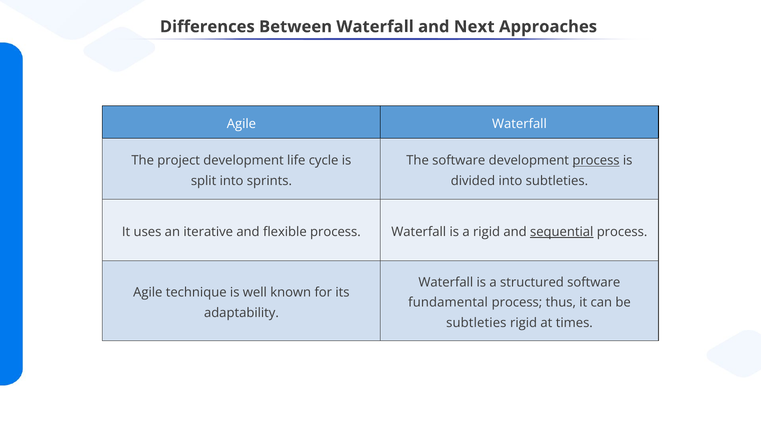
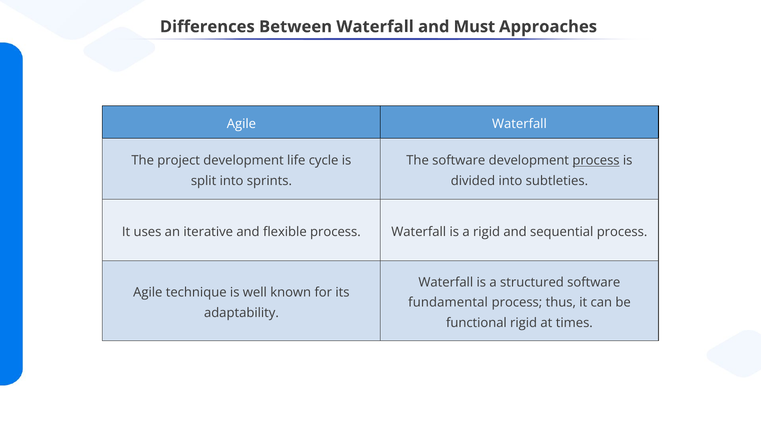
Next: Next -> Must (474, 27)
sequential underline: present -> none (562, 232)
subtleties: subtleties -> functional (476, 323)
